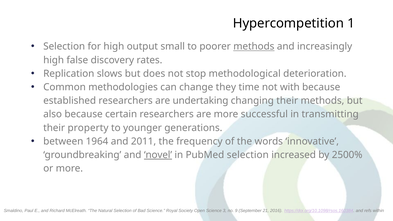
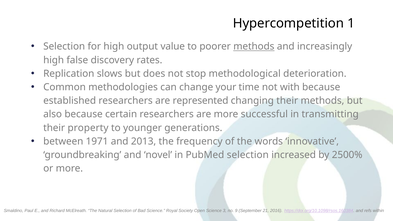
small: small -> value (173, 47)
they: they -> your (226, 87)
undertaking: undertaking -> represented (201, 101)
1964: 1964 -> 1971 (97, 141)
2011: 2011 -> 2013 (144, 141)
novel underline: present -> none (158, 155)
